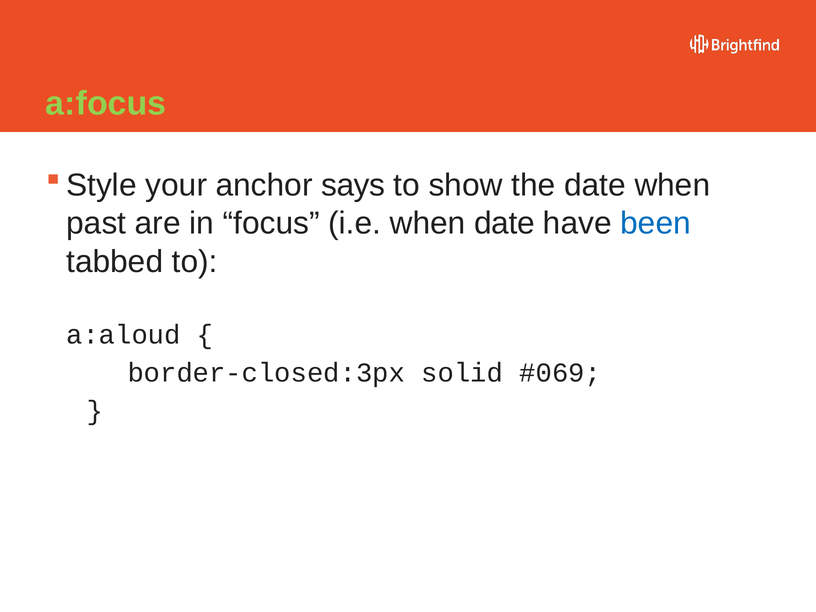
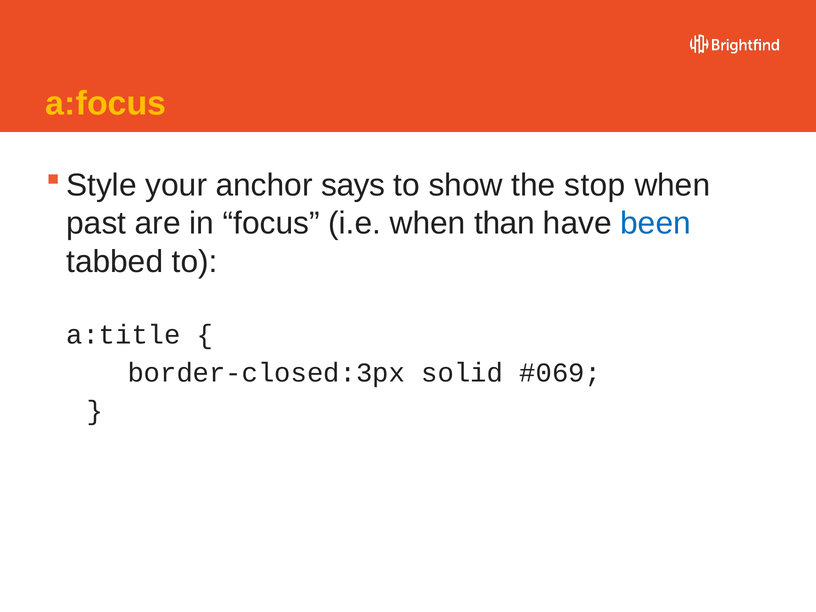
a:focus colour: light green -> yellow (106, 104)
the date: date -> stop (595, 185)
when date: date -> than (504, 223)
a:aloud: a:aloud -> a:title (123, 335)
